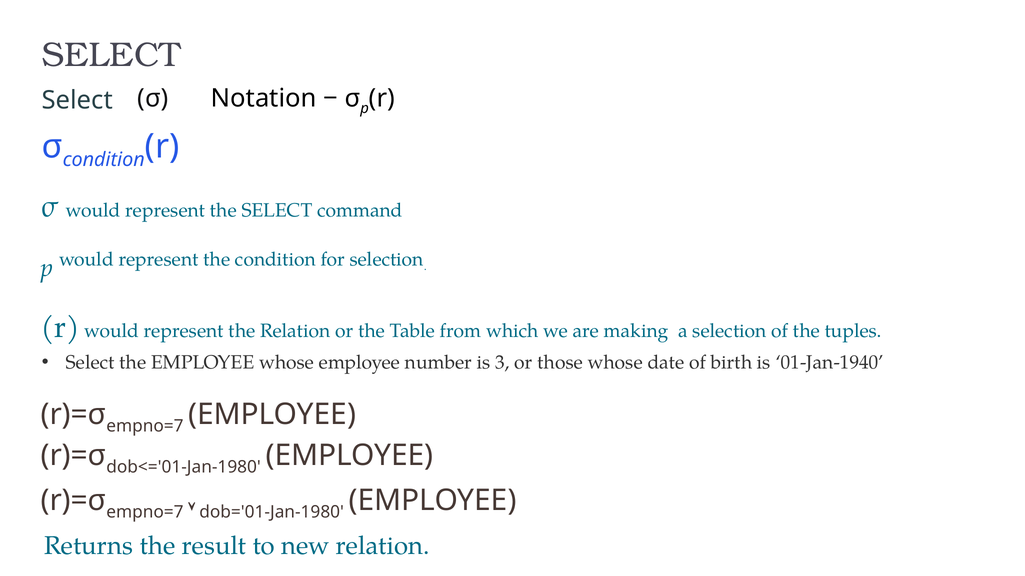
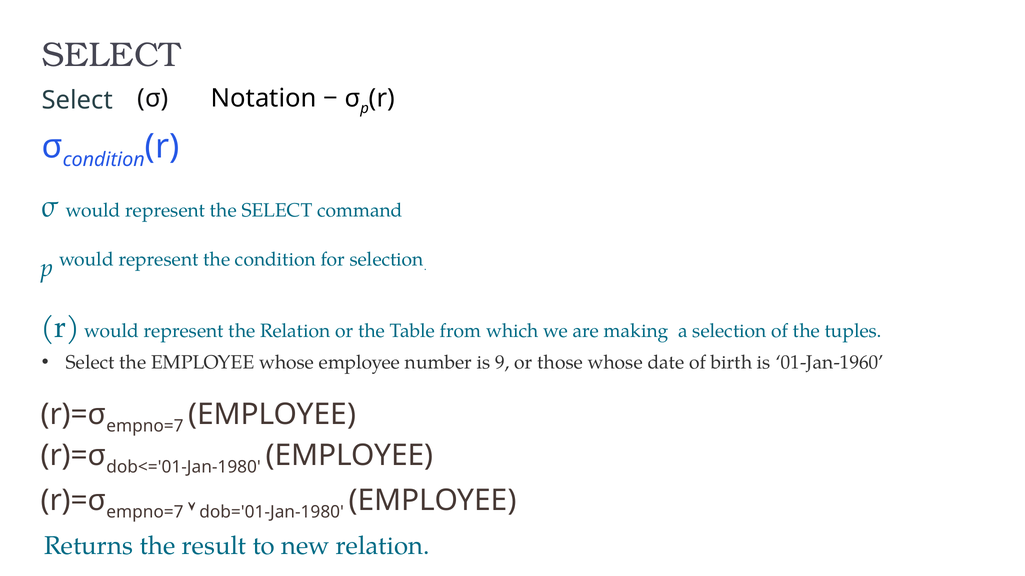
3: 3 -> 9 (502, 363)
01-Jan-1940: 01-Jan-1940 -> 01-Jan-1960 (830, 363)
